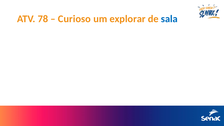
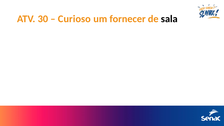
78: 78 -> 30 (43, 19)
explorar: explorar -> fornecer (128, 19)
sala colour: blue -> black (169, 19)
